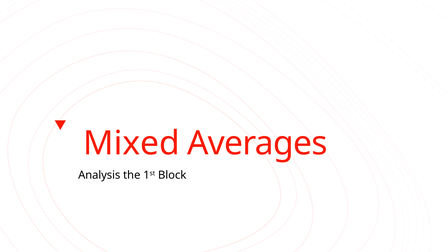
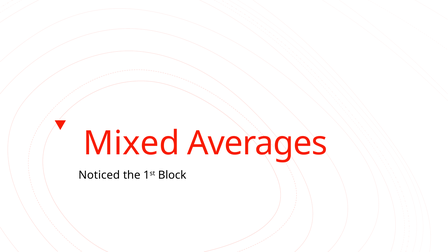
Analysis: Analysis -> Noticed (99, 175)
